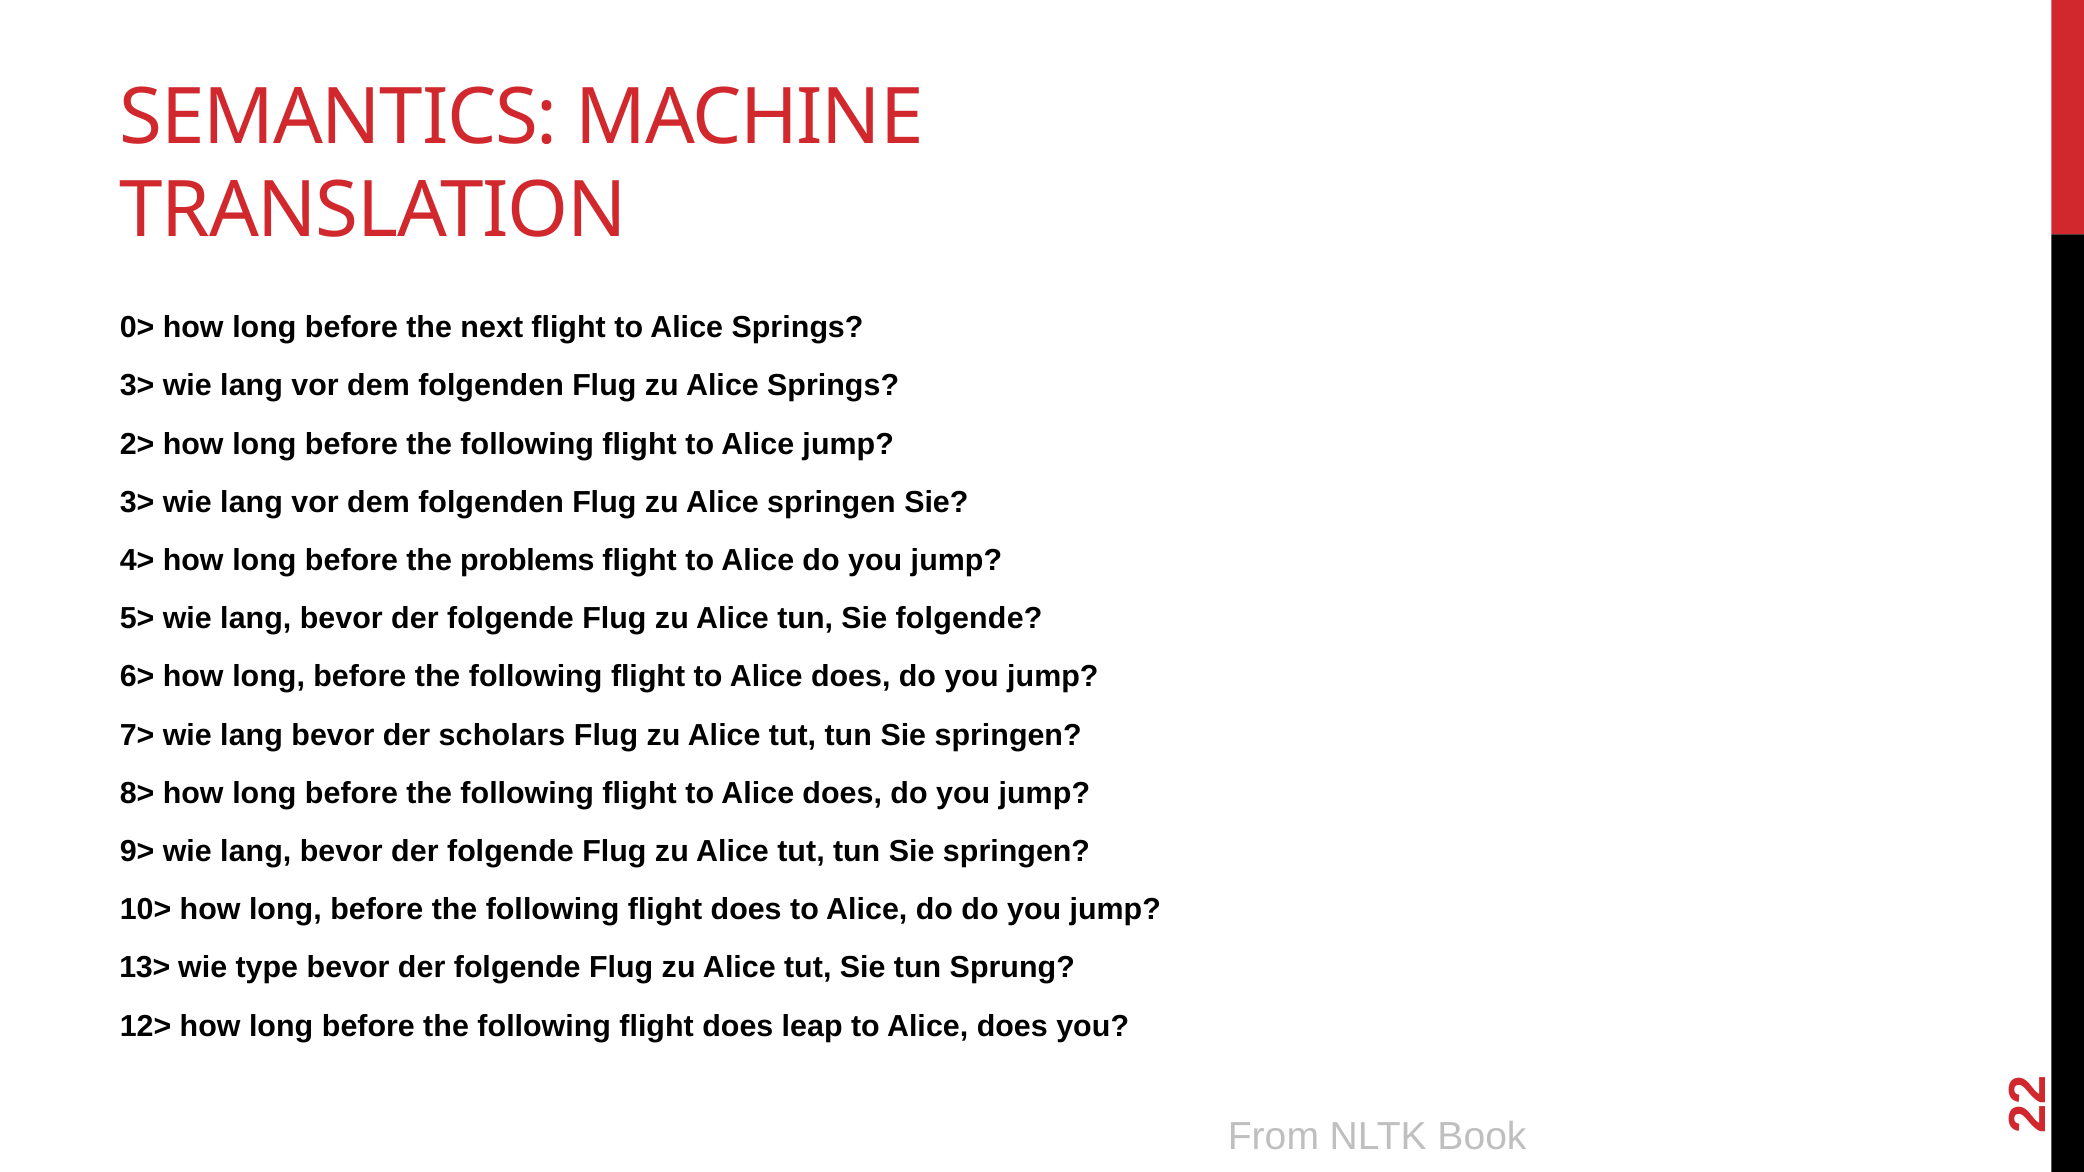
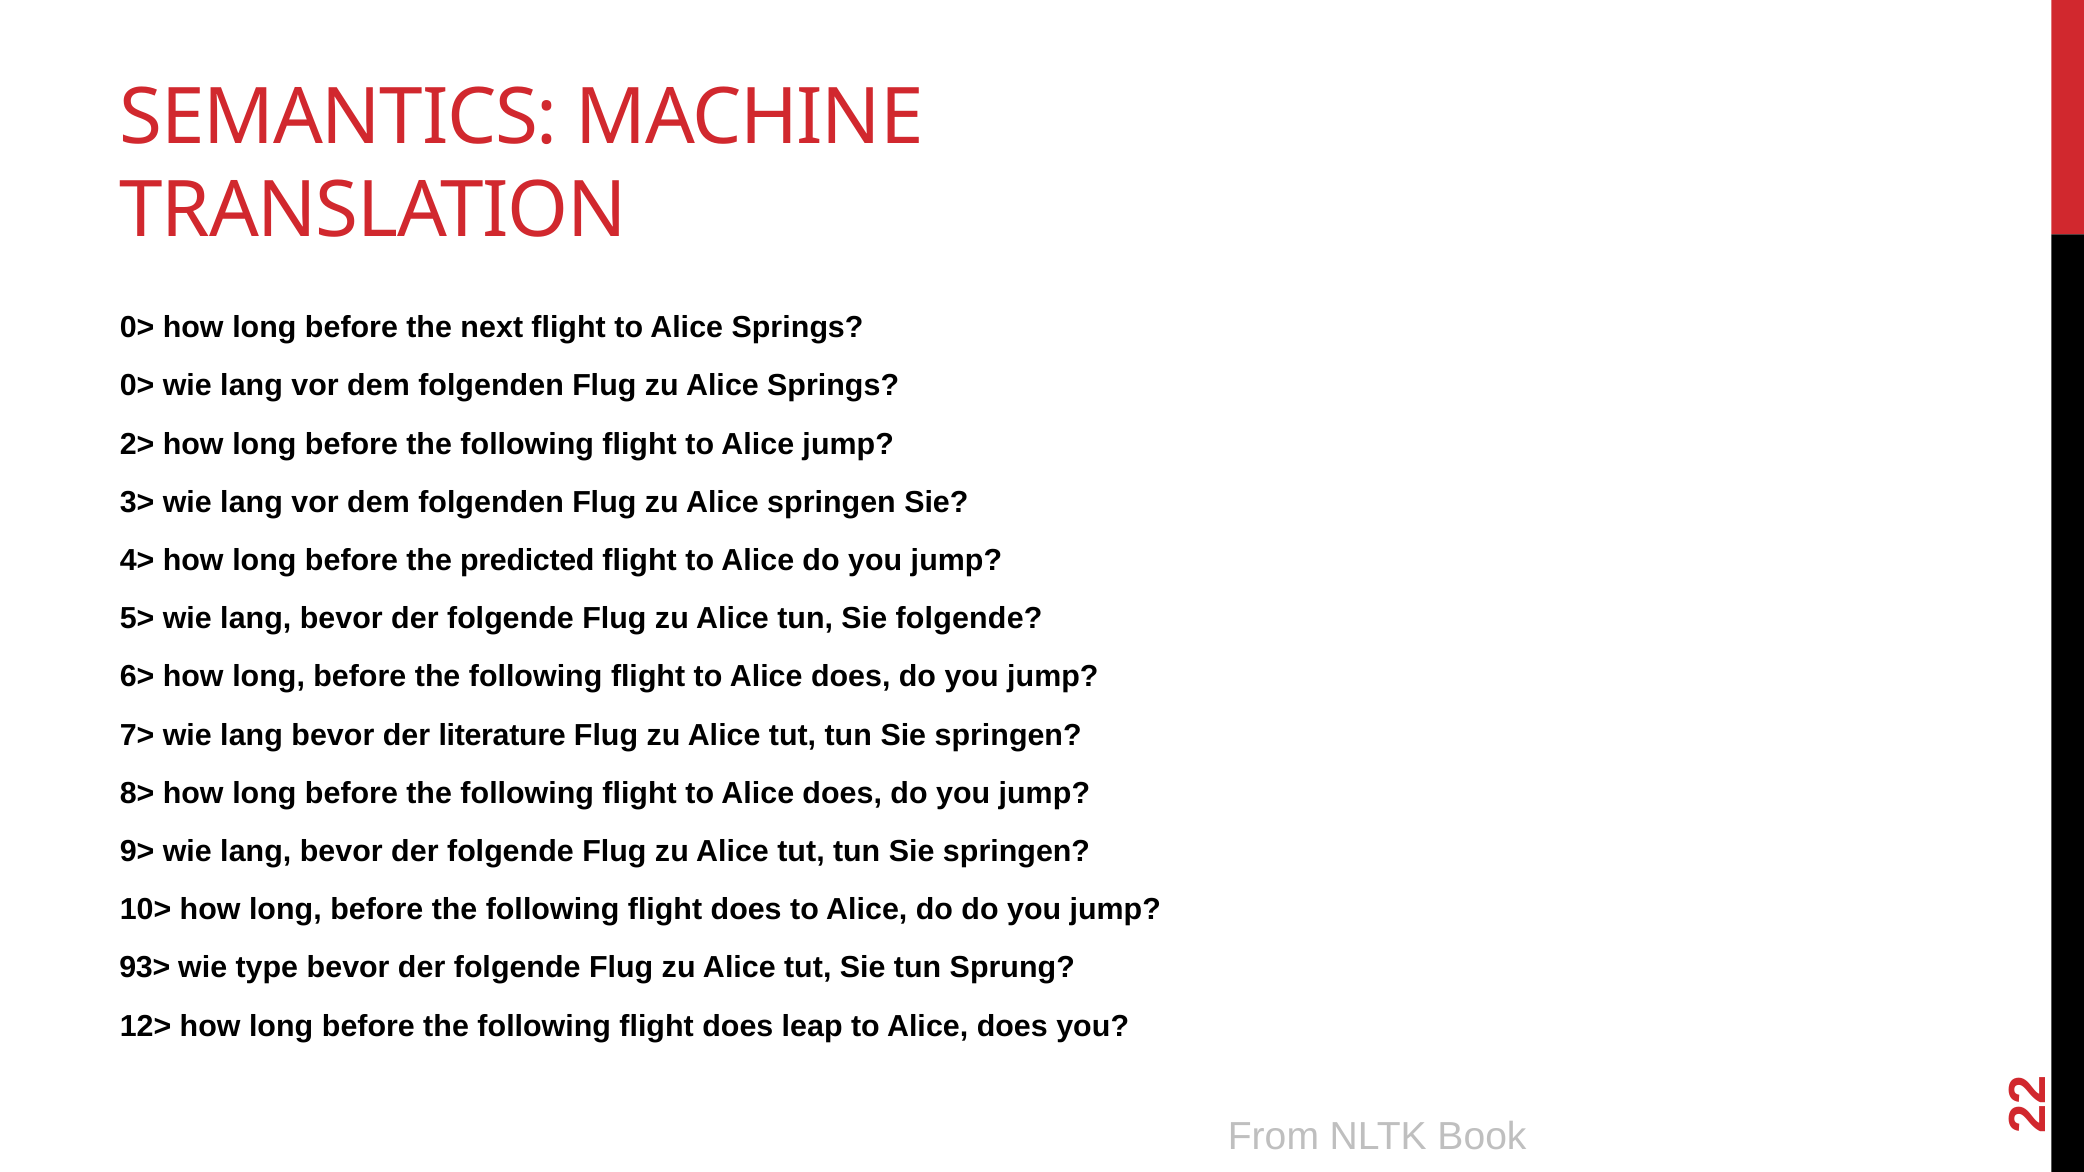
3>: 3> -> 0> (137, 386)
problems: problems -> predicted (527, 561)
scholars: scholars -> literature (502, 735)
13>: 13> -> 93> (145, 968)
